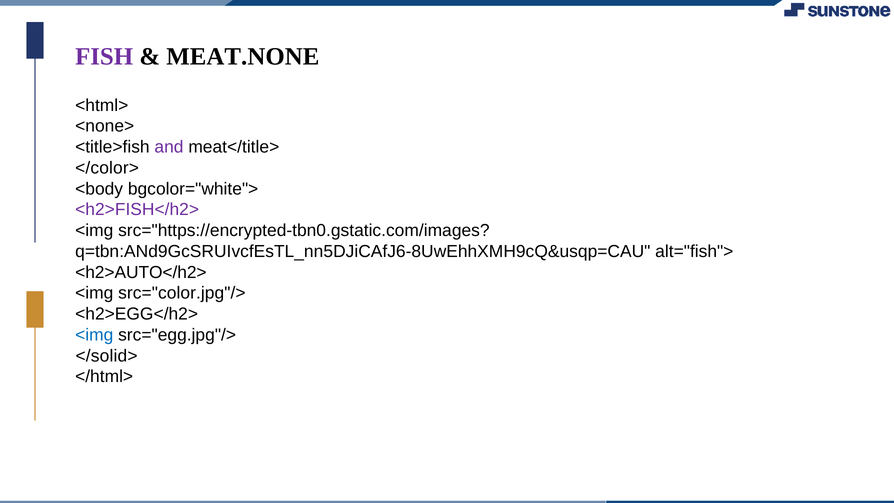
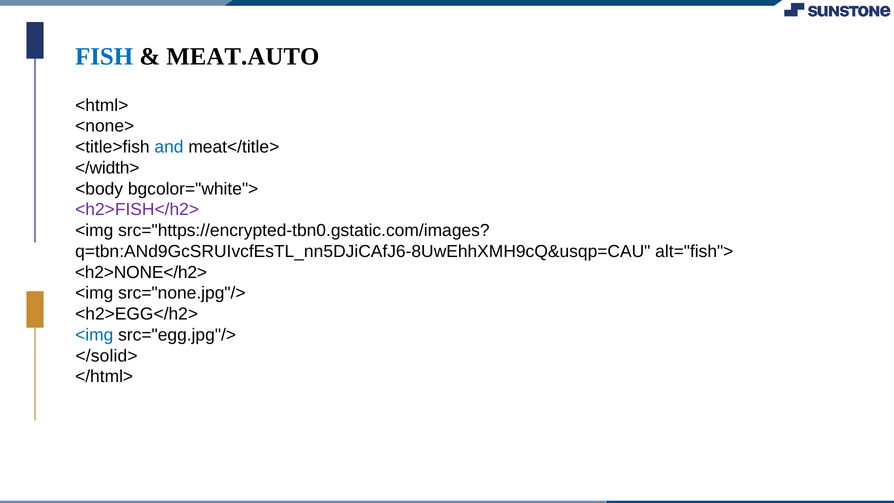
FISH colour: purple -> blue (104, 56)
MEAT.NONE: MEAT.NONE -> MEAT.AUTO (243, 56)
and colour: purple -> blue (169, 147)
</color>: </color> -> </width> (107, 168)
<h2>AUTO</h2>: <h2>AUTO</h2> -> <h2>NONE</h2> (141, 272)
src="color.jpg"/>: src="color.jpg"/> -> src="none.jpg"/> (182, 293)
